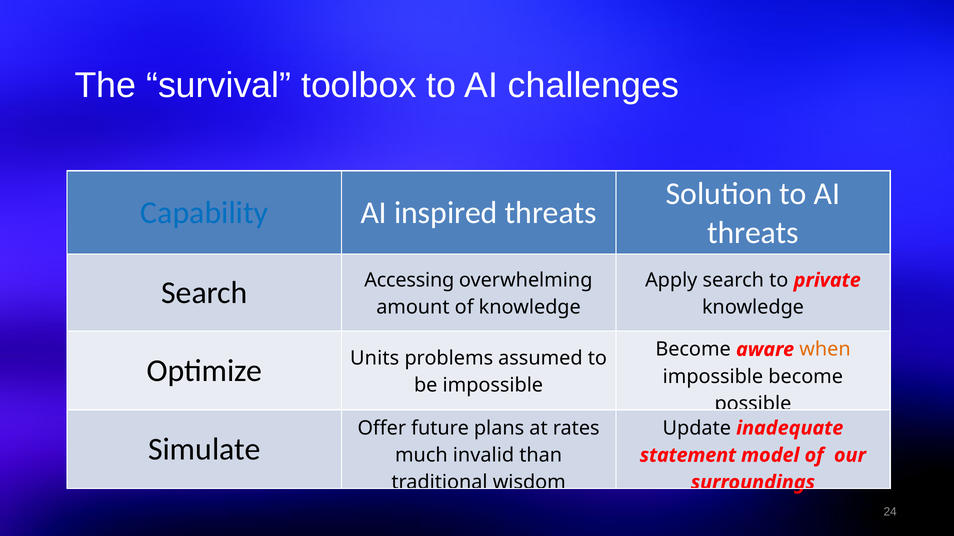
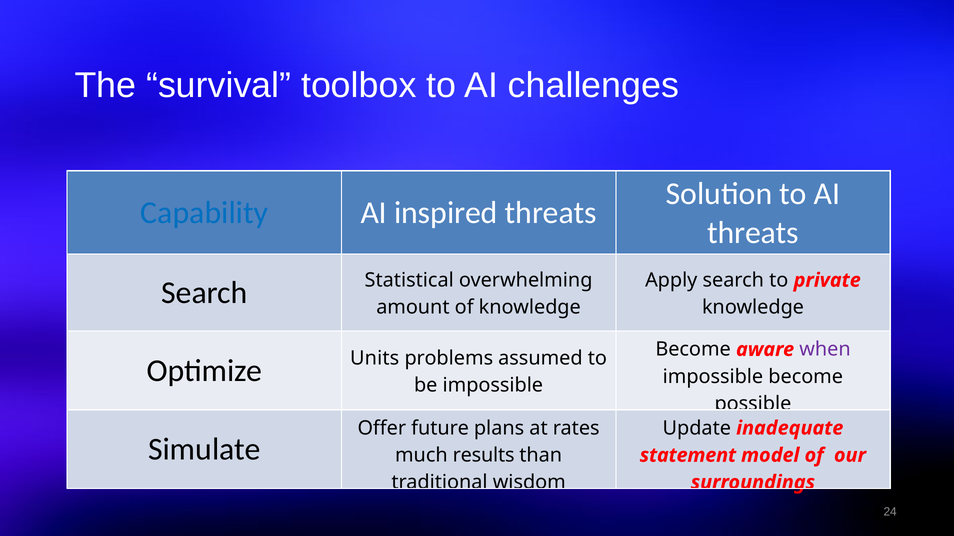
Accessing: Accessing -> Statistical (409, 281)
when colour: orange -> purple (825, 350)
invalid: invalid -> results (484, 456)
